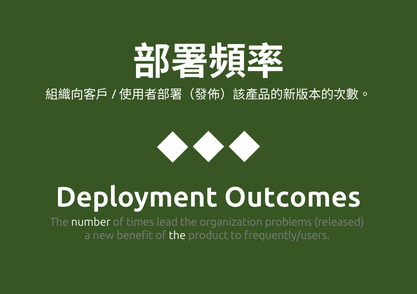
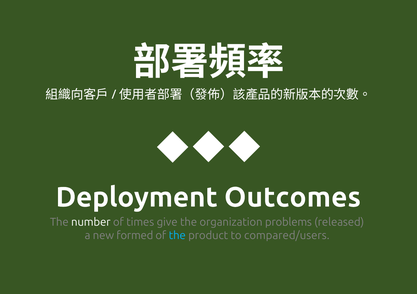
lead: lead -> give (167, 222)
benefit: benefit -> formed (135, 235)
the colour: white -> light blue (177, 235)
frequently/users: frequently/users -> compared/users (287, 235)
